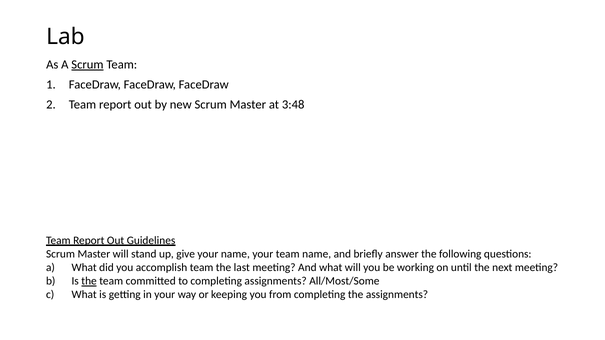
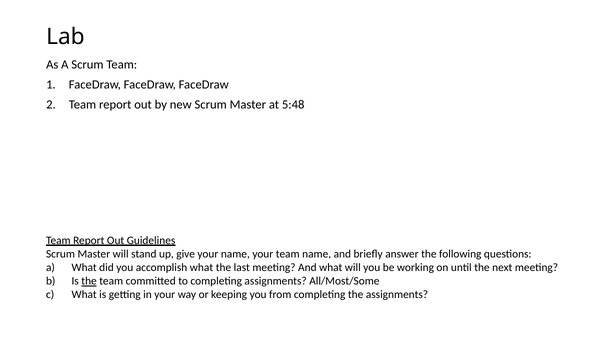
Scrum underline: present -> none (87, 65)
3:48: 3:48 -> 5:48 (293, 105)
accomplish team: team -> what (202, 268)
